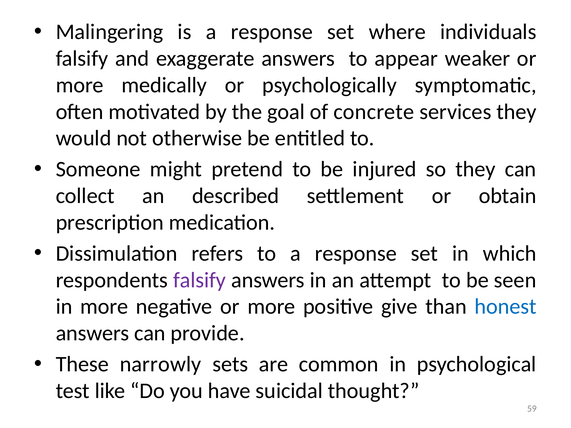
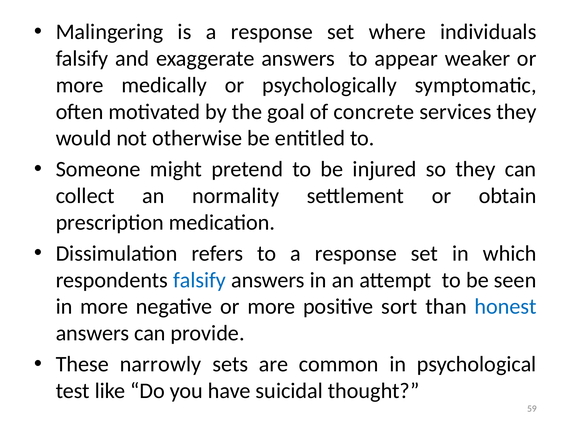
described: described -> normality (236, 196)
falsify colour: purple -> blue (200, 280)
give: give -> sort (399, 307)
